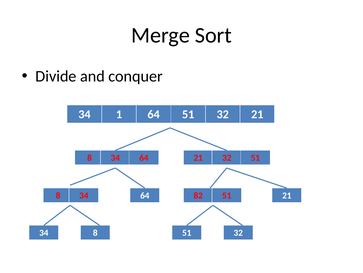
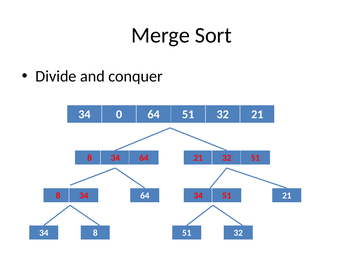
1: 1 -> 0 (119, 114)
64 82: 82 -> 34 (198, 195)
